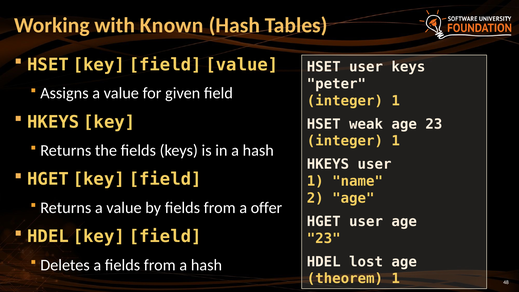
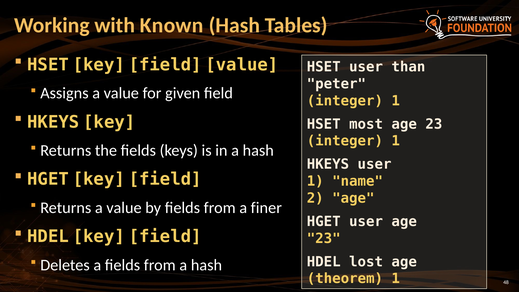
user keys: keys -> than (408, 67)
weak: weak -> most (366, 124)
offer: offer -> finer (266, 208)
